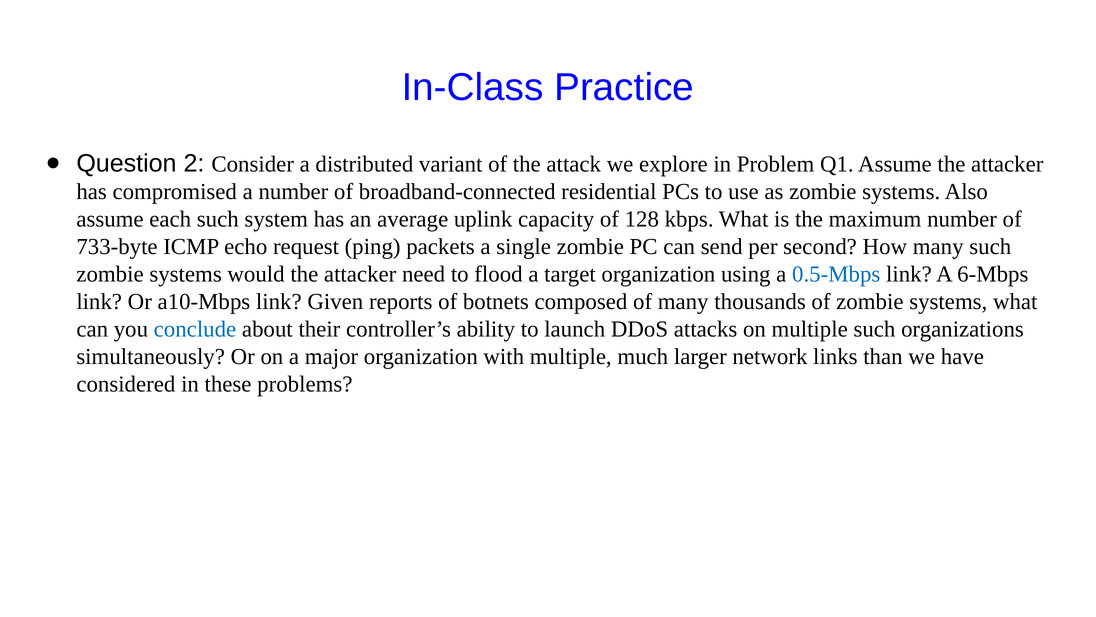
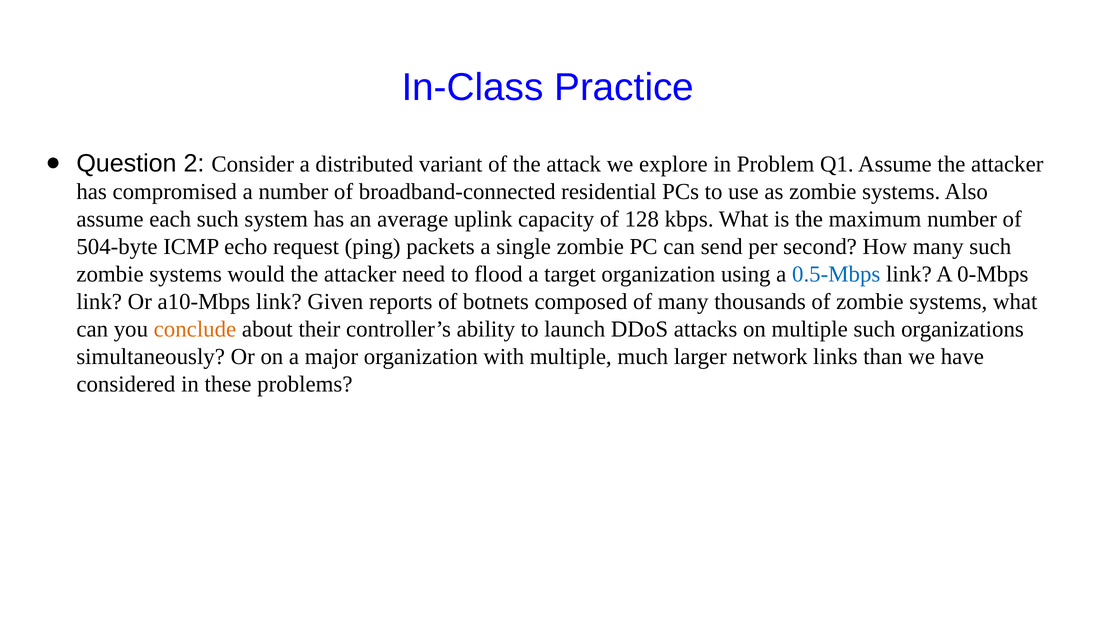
733-byte: 733-byte -> 504-byte (117, 247)
6-Mbps: 6-Mbps -> 0-Mbps (993, 274)
conclude colour: blue -> orange (195, 329)
